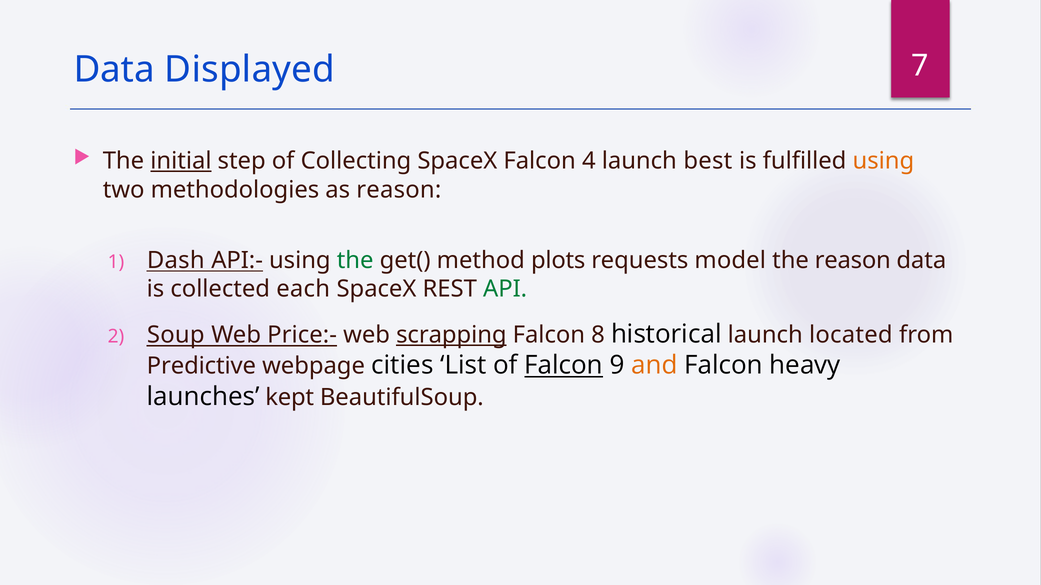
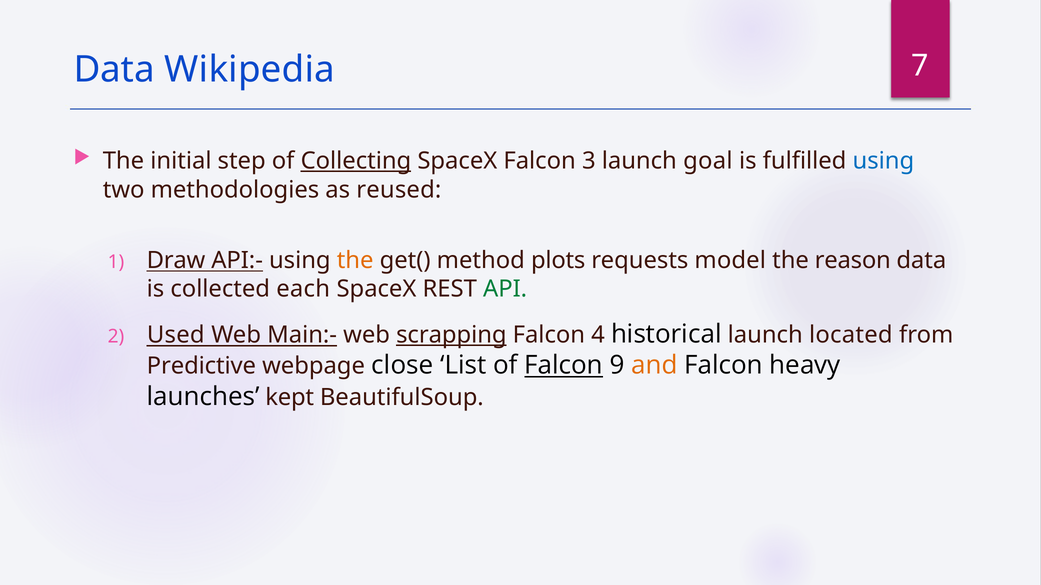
Displayed: Displayed -> Wikipedia (250, 70)
initial underline: present -> none (181, 161)
Collecting underline: none -> present (356, 161)
4: 4 -> 3 (589, 161)
best: best -> goal (708, 161)
using colour: orange -> blue (883, 161)
as reason: reason -> reused (399, 190)
Dash: Dash -> Draw (176, 261)
the colour: green -> orange (355, 261)
Soup: Soup -> Used (176, 335)
Price:-: Price:- -> Main:- (302, 335)
8: 8 -> 4 (598, 335)
cities: cities -> close (402, 366)
